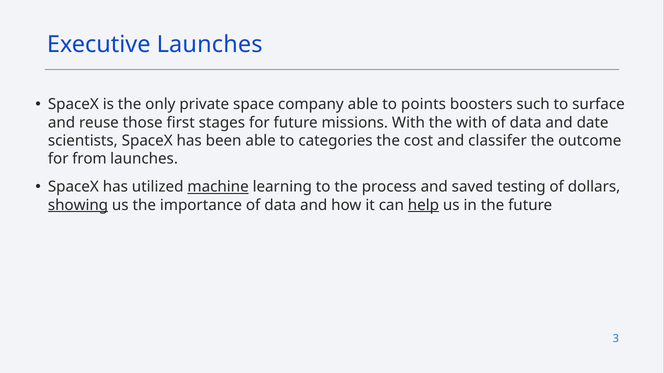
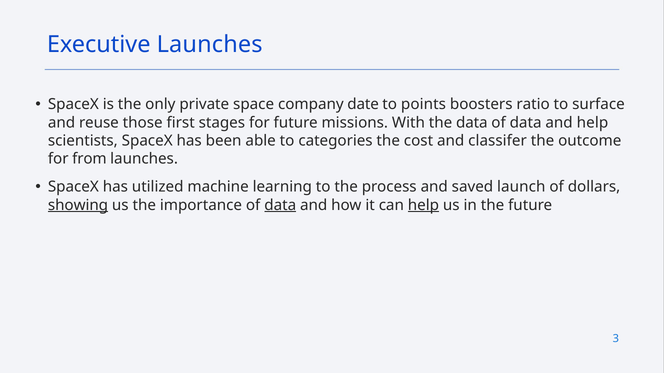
company able: able -> date (363, 104)
such: such -> ratio (533, 104)
the with: with -> data (472, 123)
and date: date -> help (592, 123)
machine underline: present -> none (218, 187)
testing: testing -> launch (521, 187)
data underline: none -> present (280, 205)
